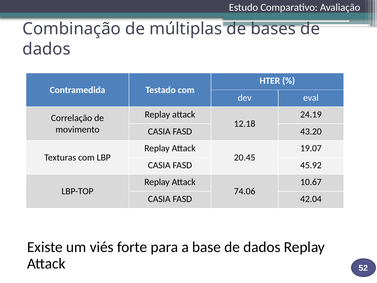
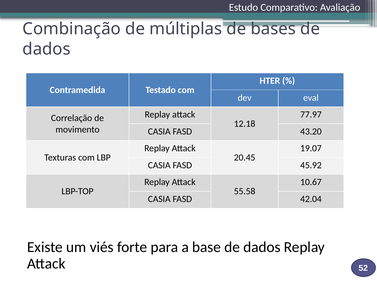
24.19: 24.19 -> 77.97 (311, 114)
74.06: 74.06 -> 55.58 (245, 191)
